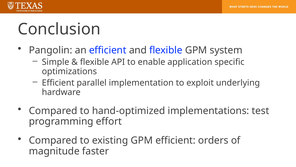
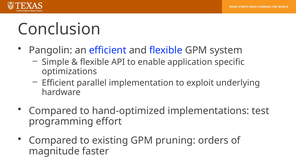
GPM efficient: efficient -> pruning (175, 140)
